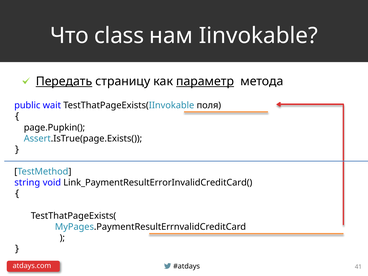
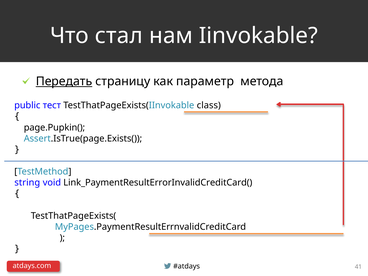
class: class -> стал (119, 36)
параметр underline: present -> none (205, 81)
wait: wait -> тест (52, 105)
поля: поля -> class (209, 105)
